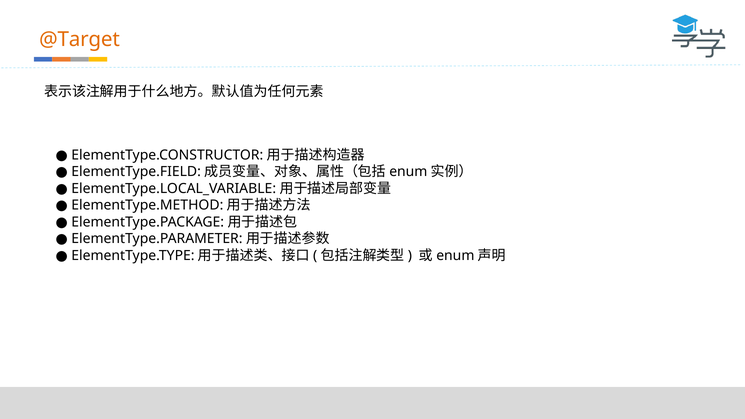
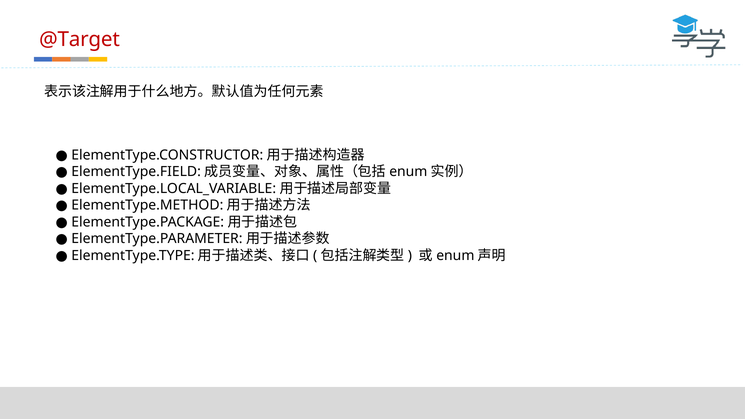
@Target colour: orange -> red (80, 40)
